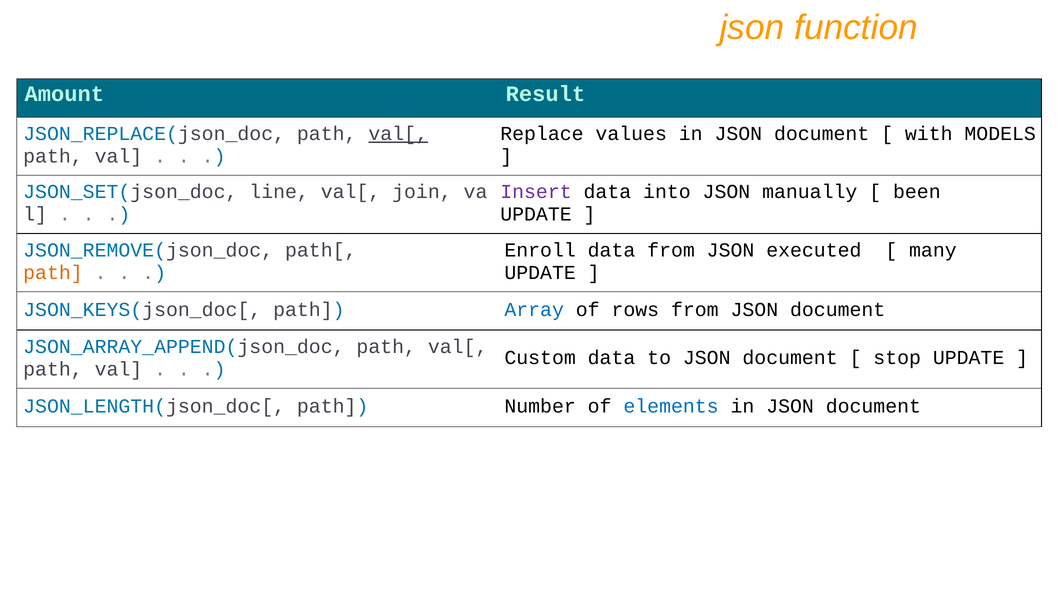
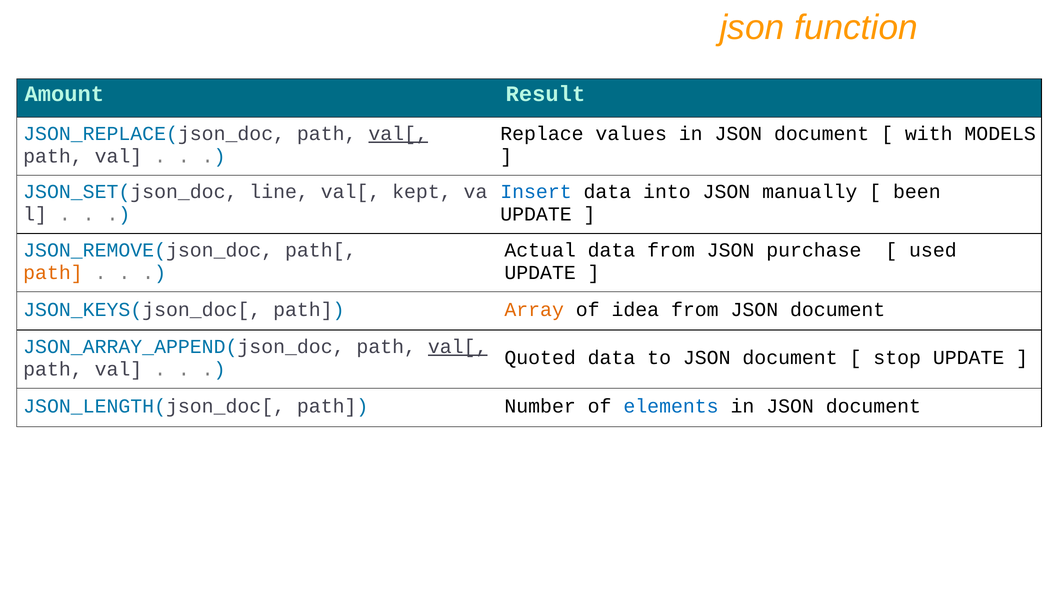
join: join -> kept (422, 192)
Insert colour: purple -> blue (536, 192)
Enroll: Enroll -> Actual (540, 250)
executed: executed -> purchase (814, 250)
many: many -> used (933, 250)
Array colour: blue -> orange (534, 310)
rows: rows -> idea (635, 310)
val[ underline: none -> present (458, 347)
Custom: Custom -> Quoted (540, 358)
